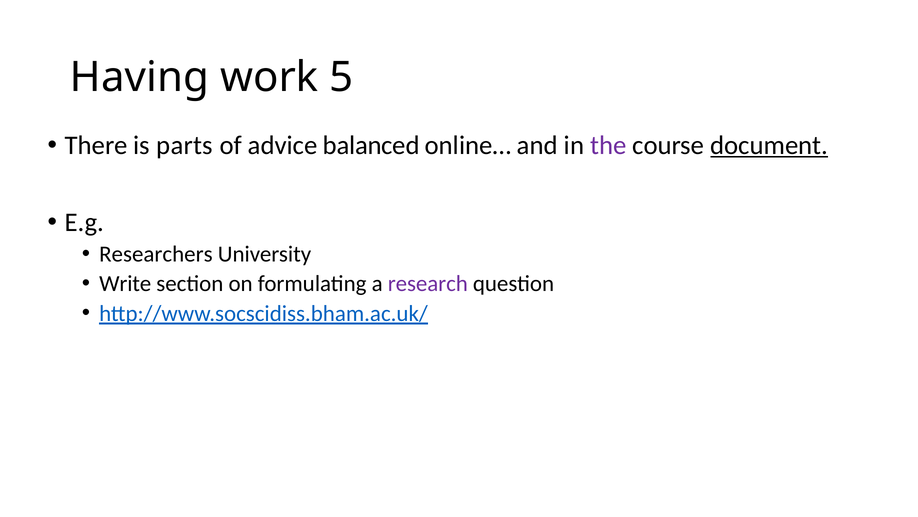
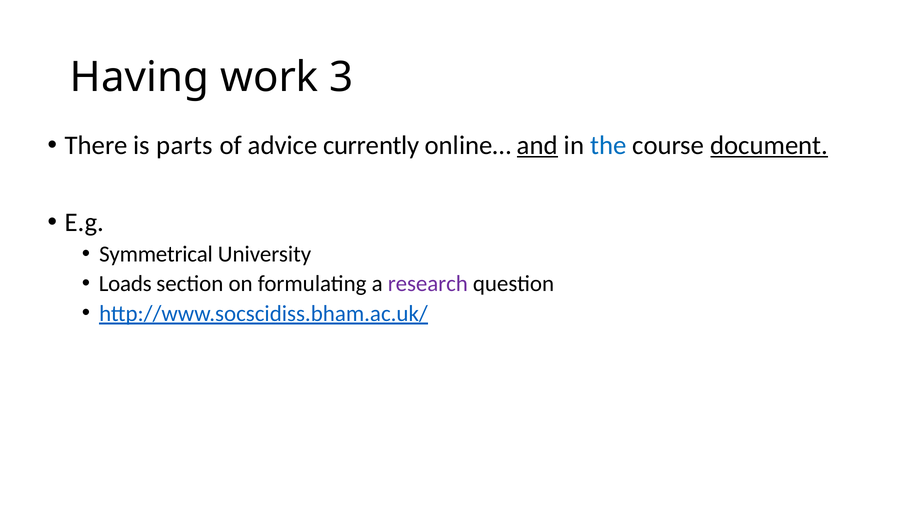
5: 5 -> 3 (341, 77)
balanced: balanced -> currently (371, 145)
and underline: none -> present (537, 145)
the colour: purple -> blue (608, 145)
Researchers: Researchers -> Symmetrical (156, 254)
Write: Write -> Loads (125, 283)
